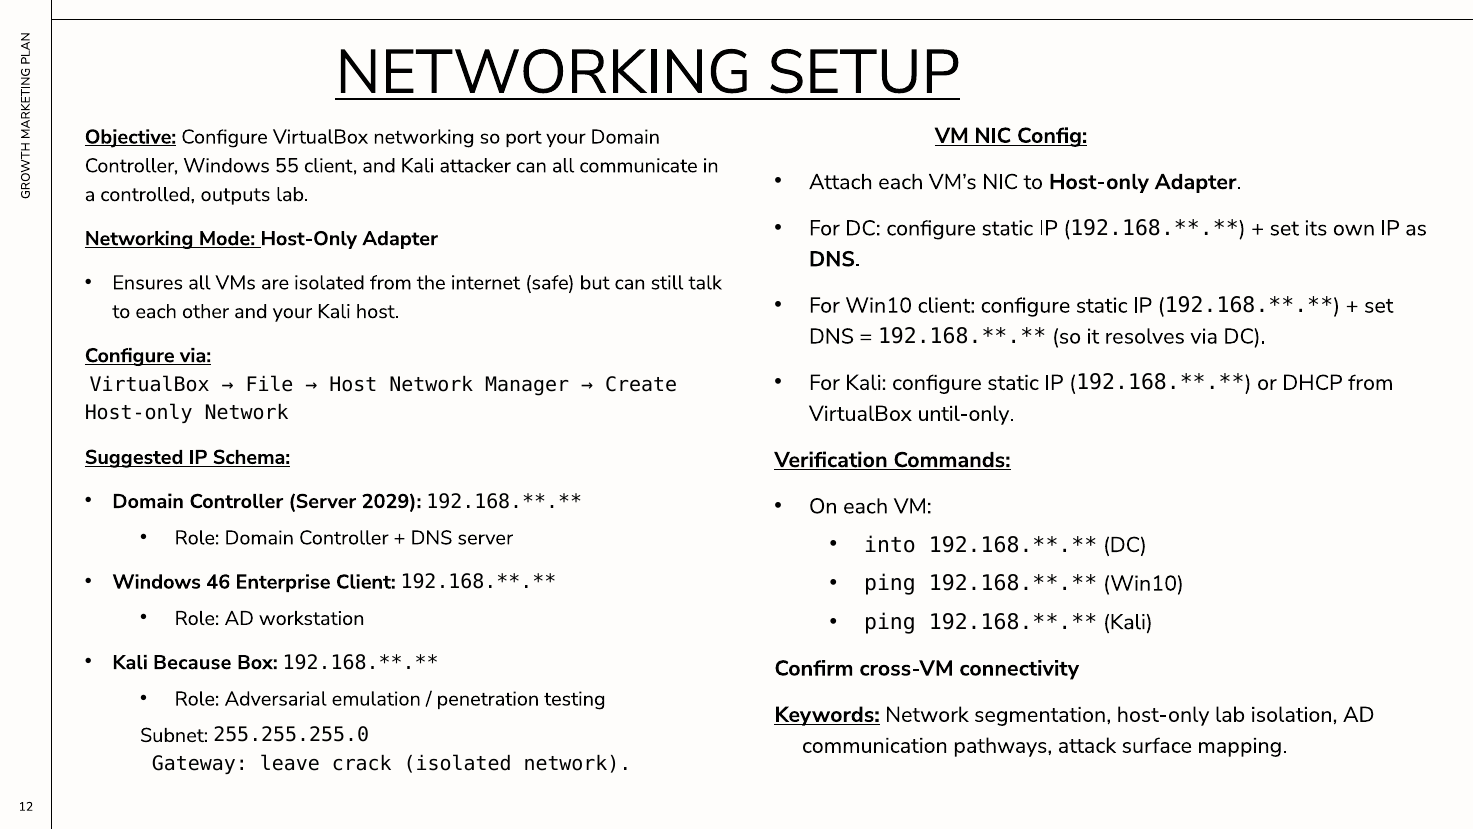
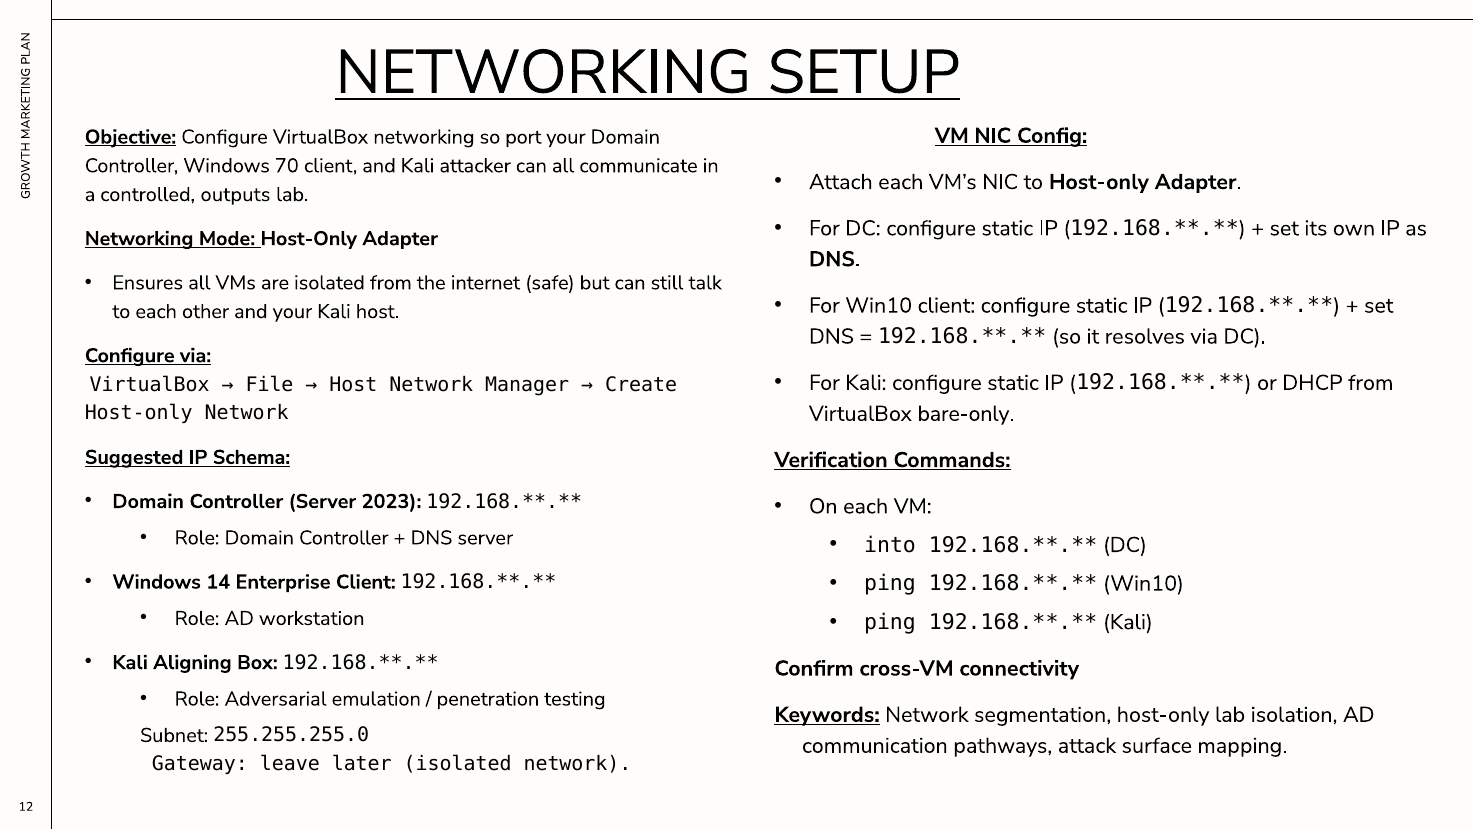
55: 55 -> 70 (287, 166)
until-only: until-only -> bare-only (966, 413)
2029: 2029 -> 2023 (392, 501)
46: 46 -> 14 (218, 582)
Because: Because -> Aligning (192, 662)
crack: crack -> later (362, 764)
